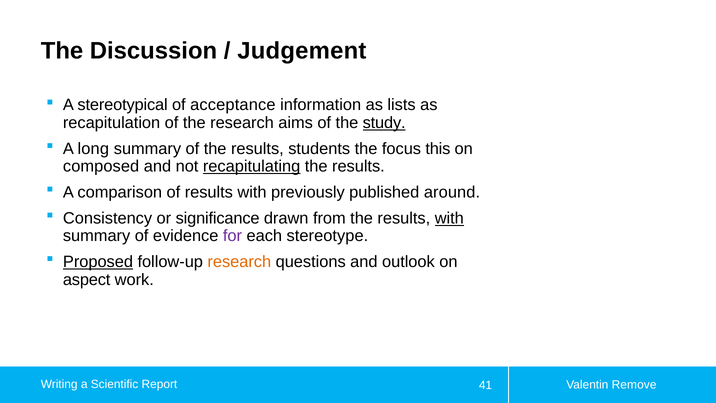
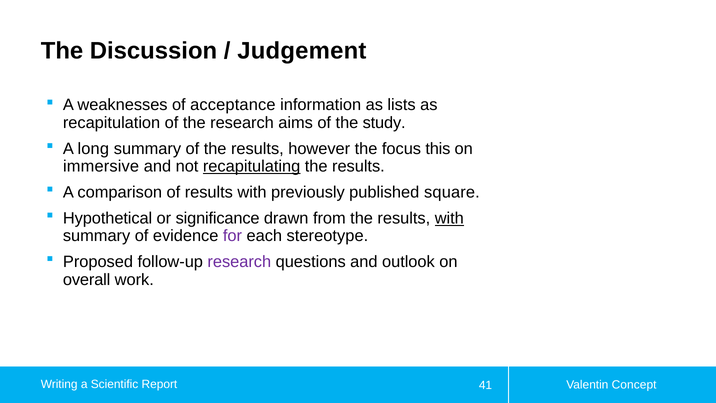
stereotypical: stereotypical -> weaknesses (123, 105)
study underline: present -> none (384, 123)
students: students -> however (319, 149)
composed: composed -> immersive (101, 166)
around: around -> square (452, 192)
Consistency: Consistency -> Hypothetical (108, 218)
Proposed underline: present -> none (98, 262)
research colour: orange -> purple (239, 262)
aspect: aspect -> overall (87, 279)
Remove: Remove -> Concept (634, 385)
